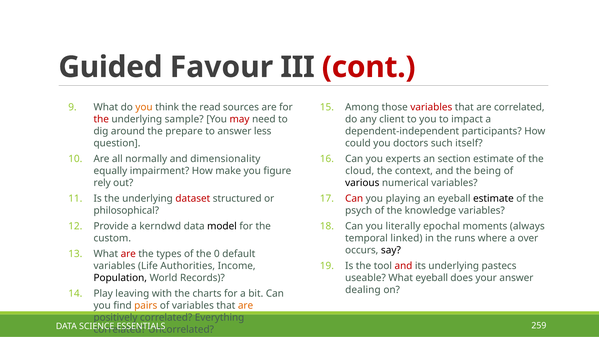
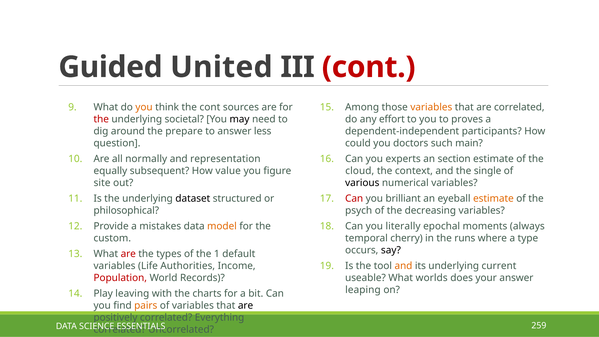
Favour: Favour -> United (221, 67)
the read: read -> cont (210, 107)
variables colour: red -> orange (431, 107)
sample: sample -> societal (184, 119)
may colour: red -> black (240, 119)
client: client -> effort (392, 119)
impact: impact -> proves (467, 119)
itself: itself -> main (469, 143)
dimensionality: dimensionality -> representation (225, 159)
impairment: impairment -> subsequent (160, 171)
make: make -> value (228, 171)
being: being -> single (488, 171)
rely: rely -> site (102, 183)
dataset colour: red -> black (193, 199)
playing: playing -> brilliant (403, 199)
estimate colour: black -> orange (493, 199)
knowledge: knowledge -> decreasing (430, 211)
kerndwd: kerndwd -> mistakes (160, 226)
model colour: black -> orange (222, 226)
linked: linked -> cherry (407, 238)
over: over -> type (528, 238)
0: 0 -> 1 (217, 254)
and colour: red -> orange (403, 266)
pastecs: pastecs -> current (499, 266)
Population colour: black -> red (120, 278)
What eyeball: eyeball -> worlds (432, 278)
dealing: dealing -> leaping (363, 290)
are colour: orange -> black (246, 306)
